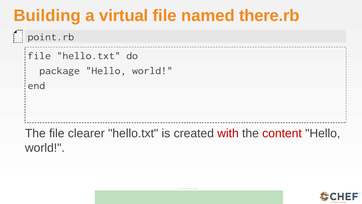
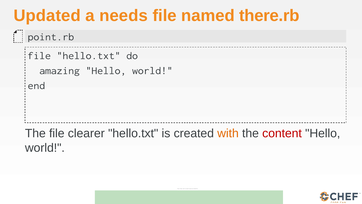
Building: Building -> Updated (47, 16)
virtual: virtual -> needs (124, 16)
package: package -> amazing (60, 70)
with colour: red -> orange (228, 133)
